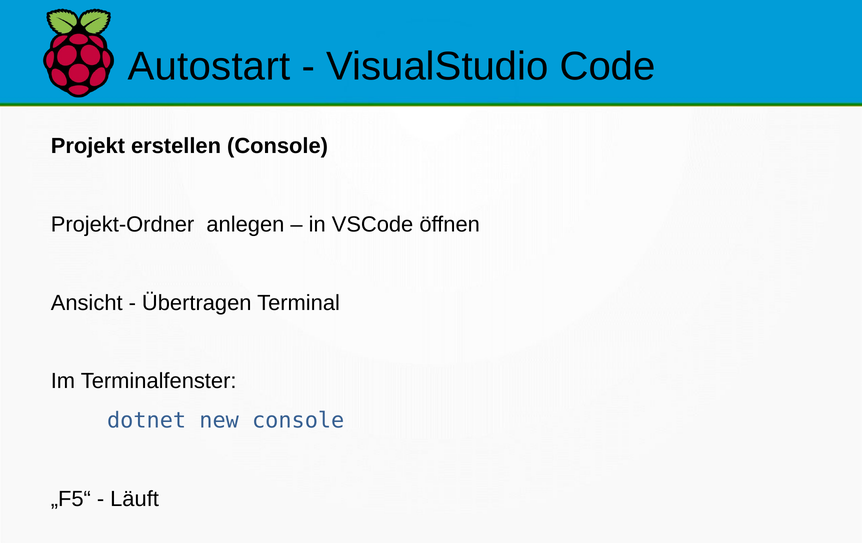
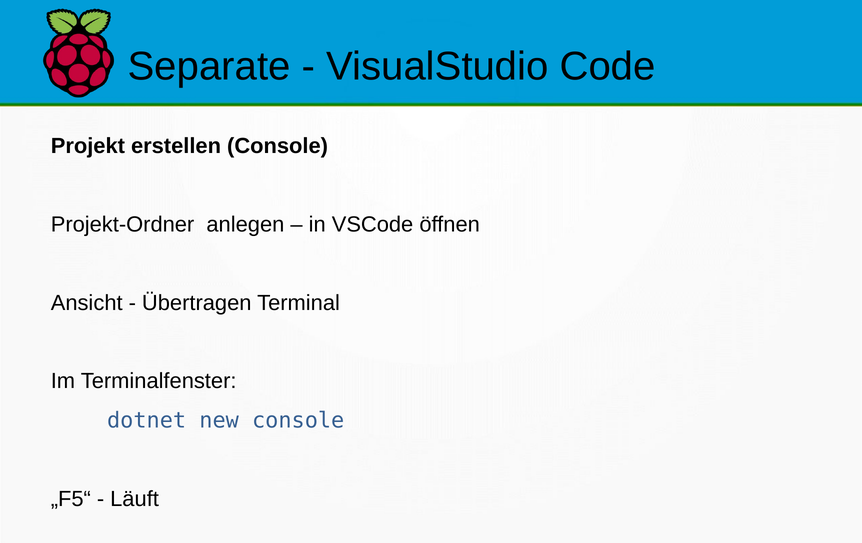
Autostart: Autostart -> Separate (209, 67)
